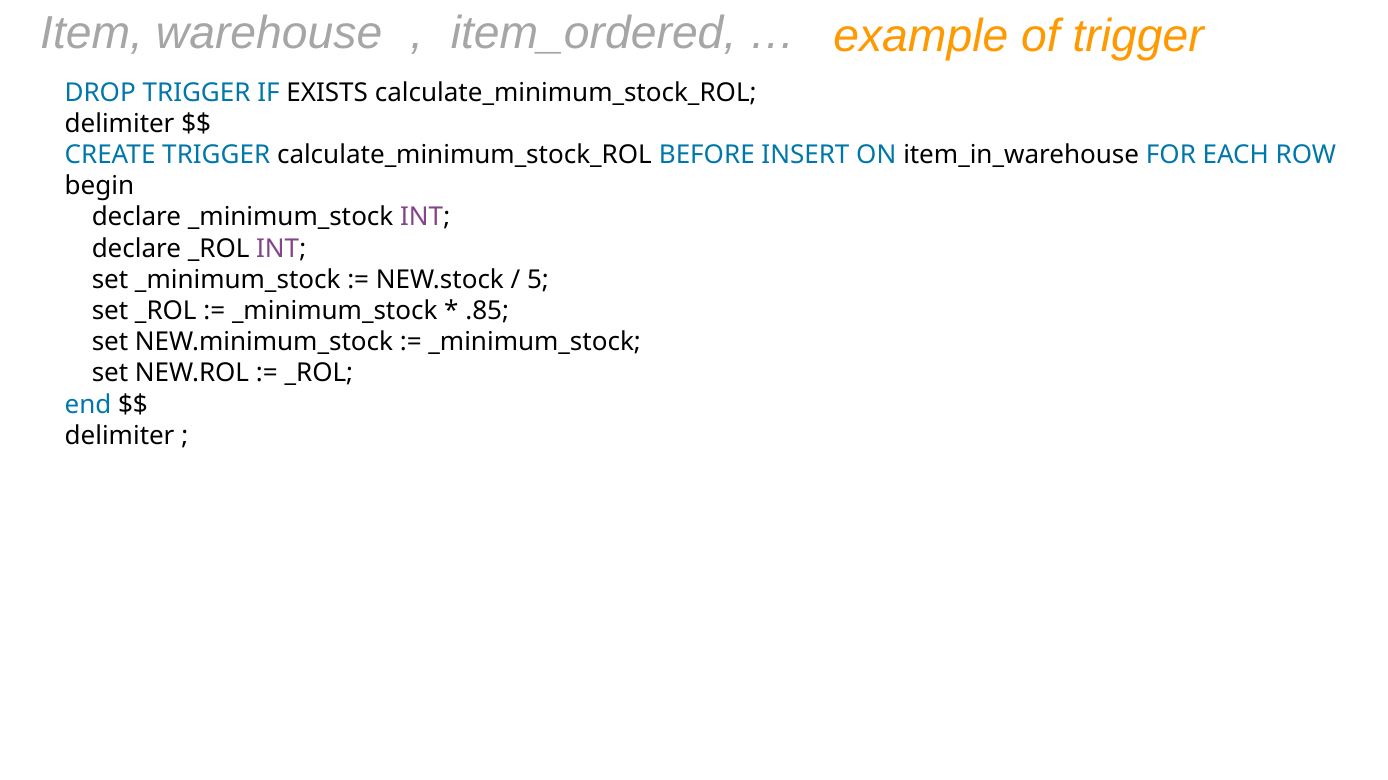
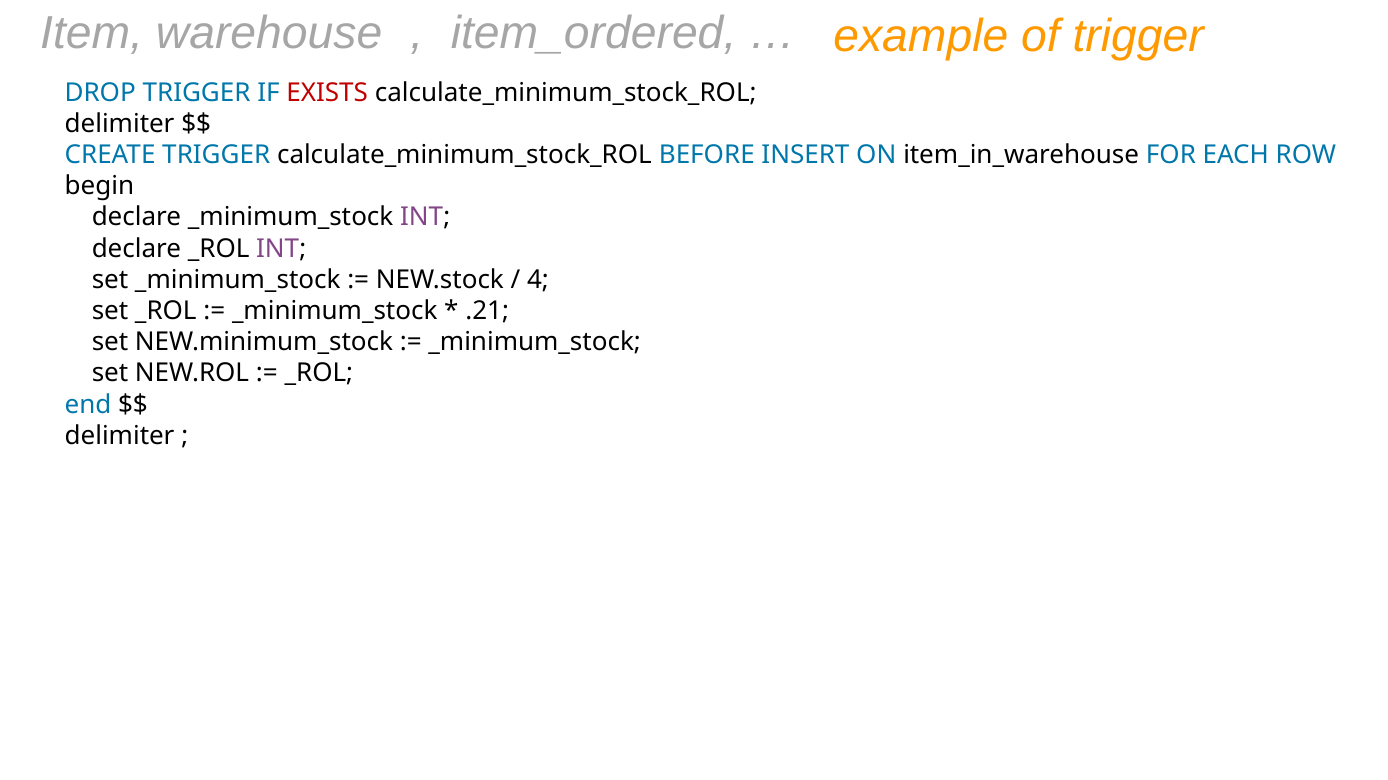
EXISTS colour: black -> red (327, 93)
5: 5 -> 4 (538, 280)
.85: .85 -> .21 (487, 311)
